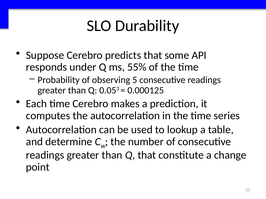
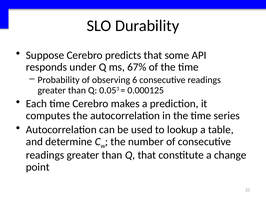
55%: 55% -> 67% (137, 67)
5: 5 -> 6 (135, 80)
